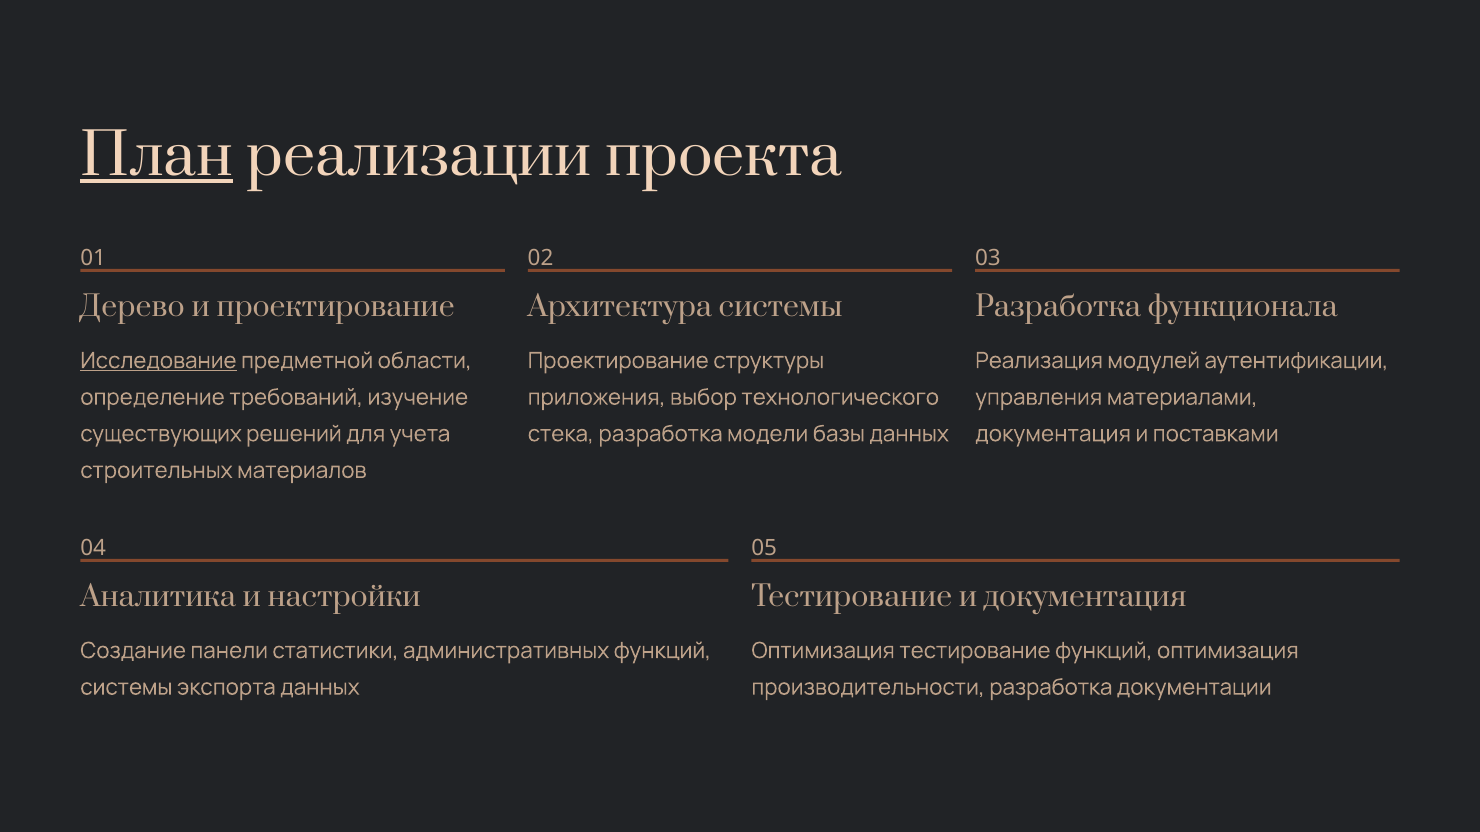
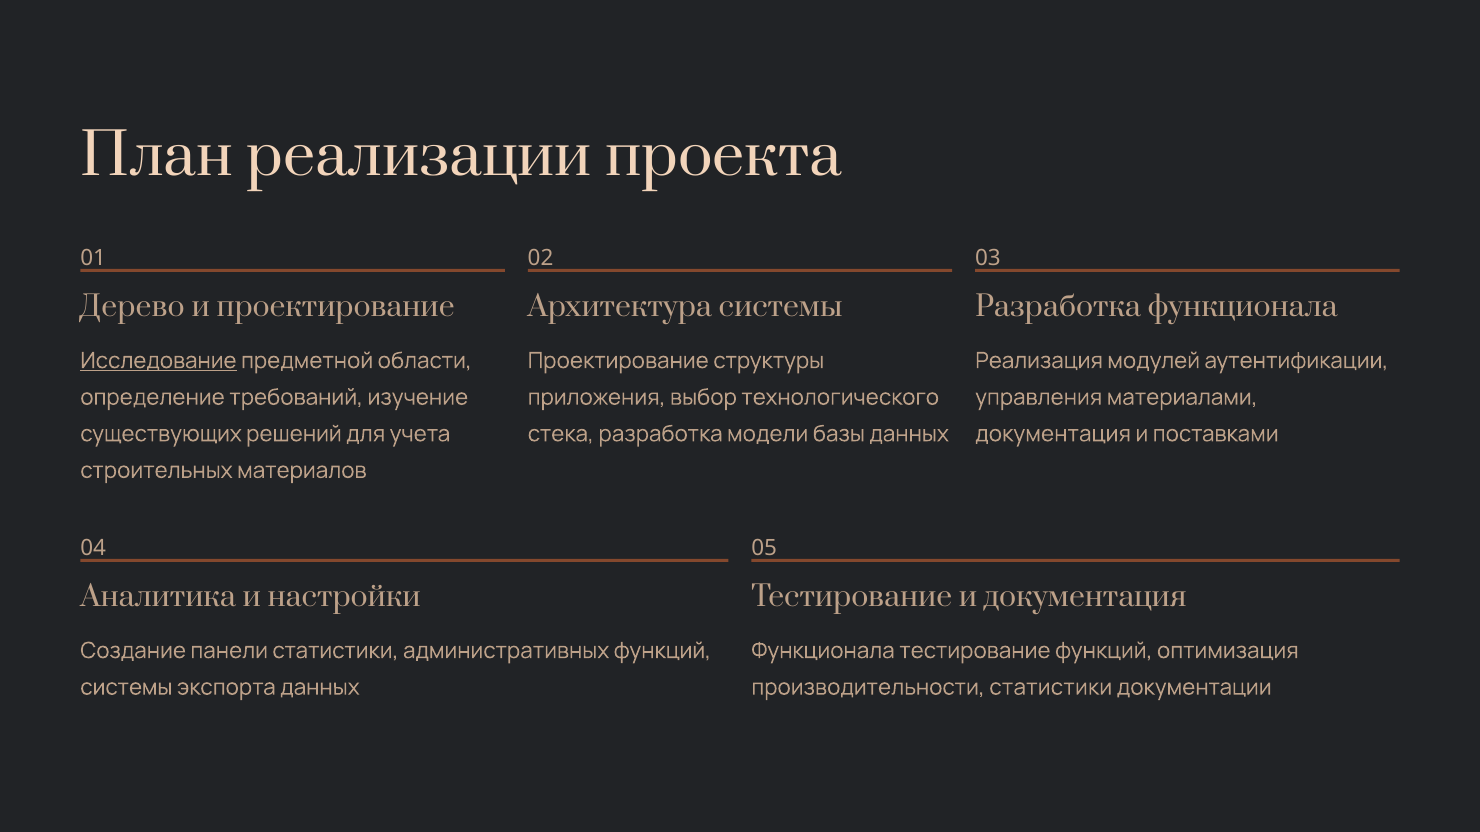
План underline: present -> none (157, 156)
Оптимизация: Оптимизация -> Функционала (823, 651)
производительности разработка: разработка -> статистики (1051, 688)
